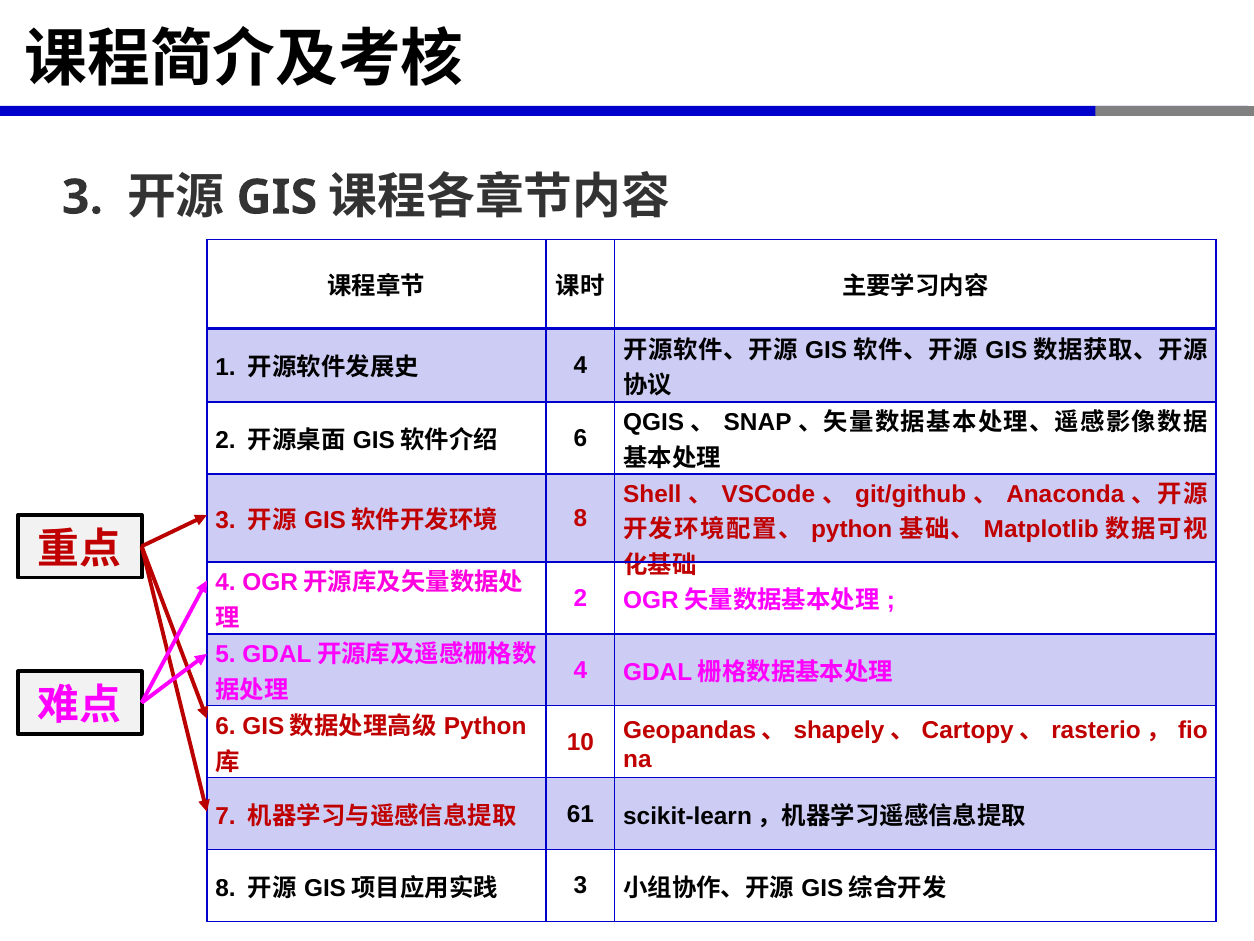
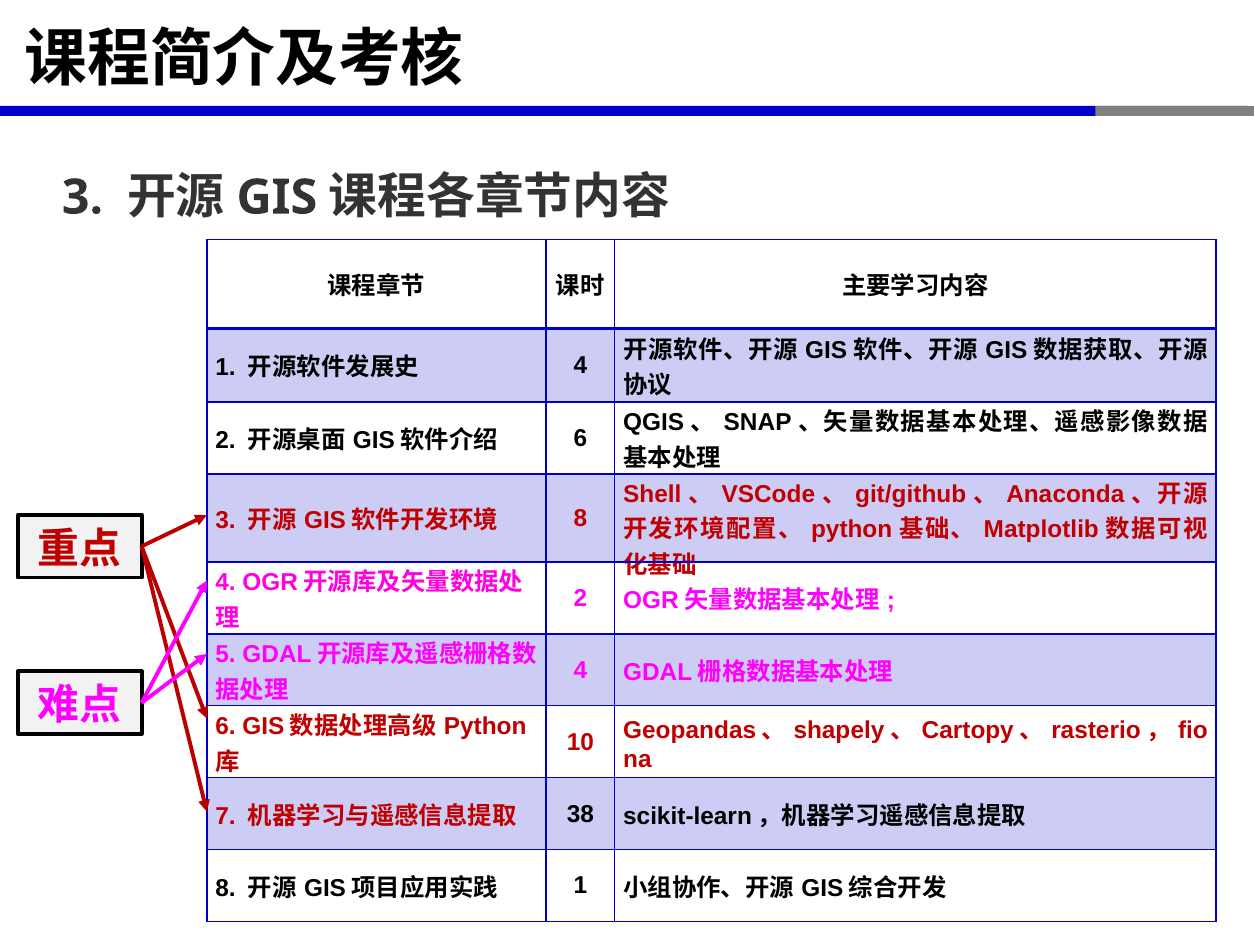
61: 61 -> 38 (580, 814)
3: 3 -> 1 (580, 885)
